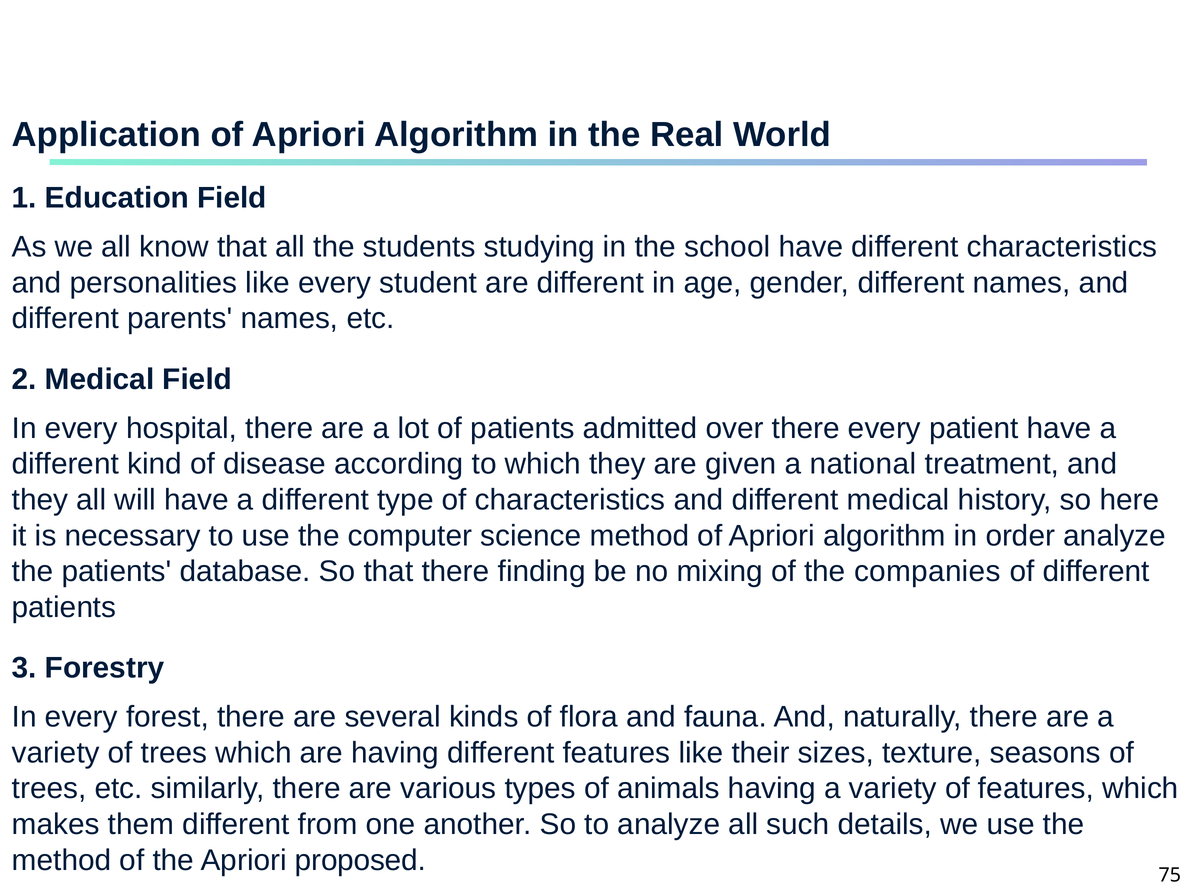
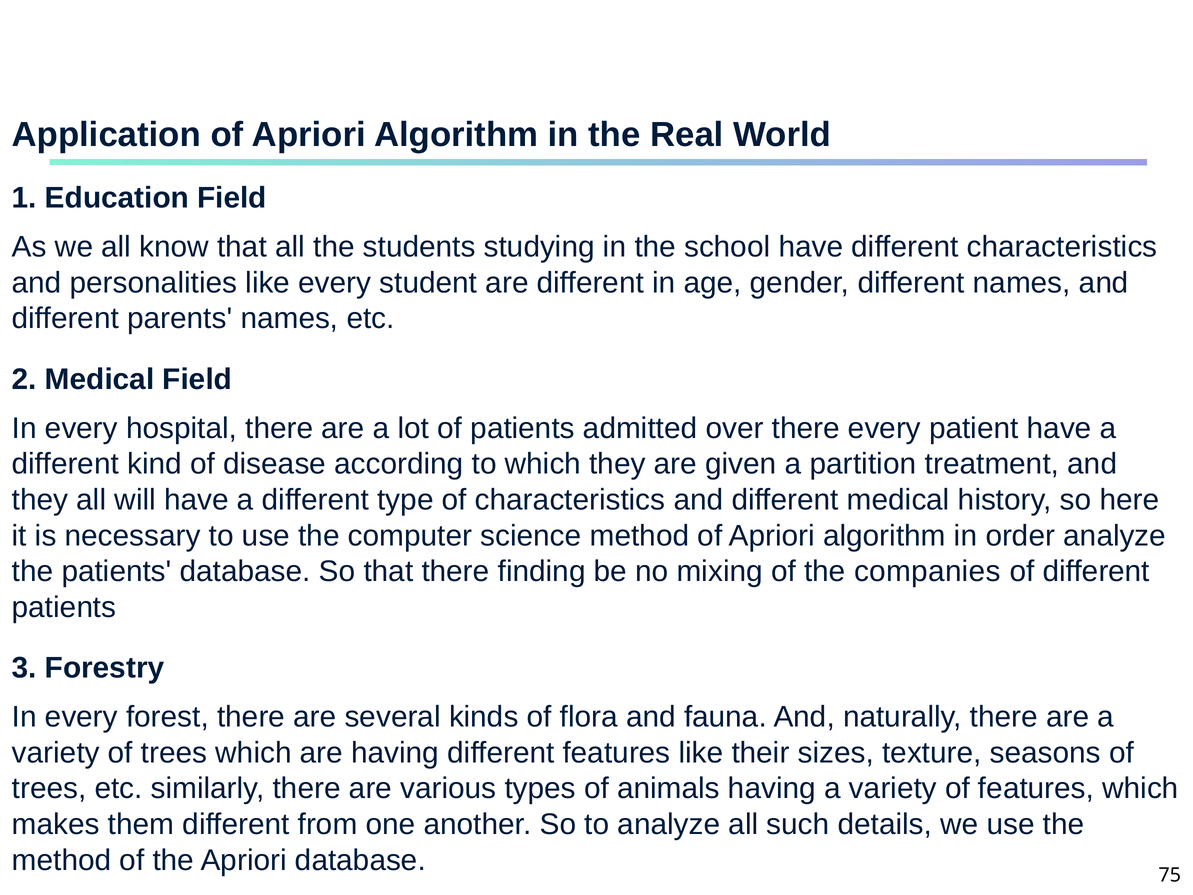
national: national -> partition (863, 464)
Apriori proposed: proposed -> database (360, 860)
